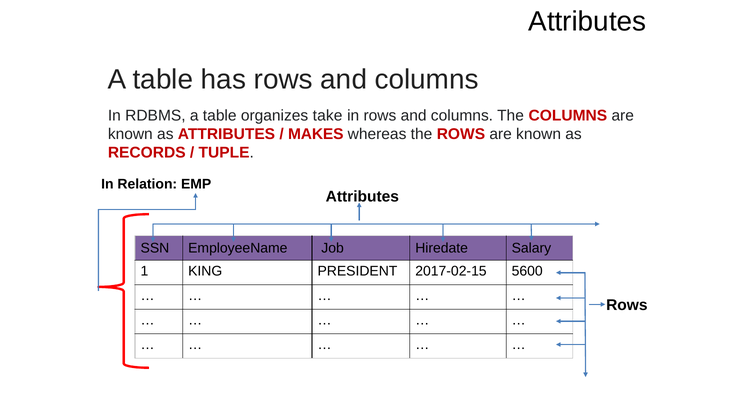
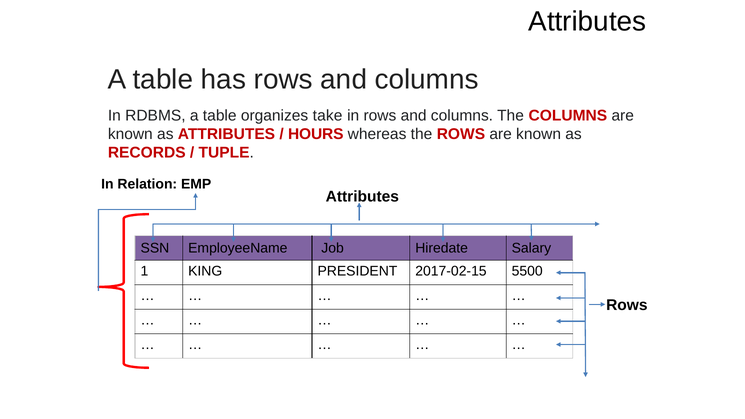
MAKES: MAKES -> HOURS (316, 134)
5600: 5600 -> 5500 (527, 271)
